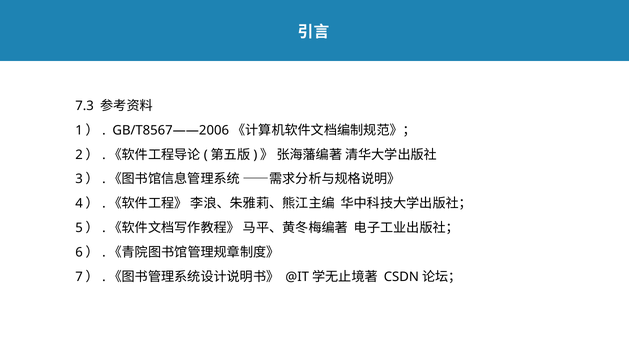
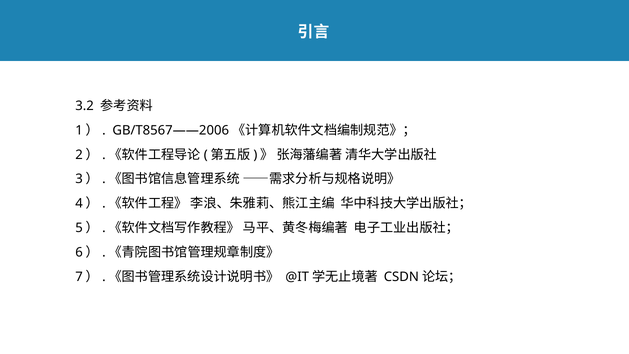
7.3: 7.3 -> 3.2 (85, 106)
